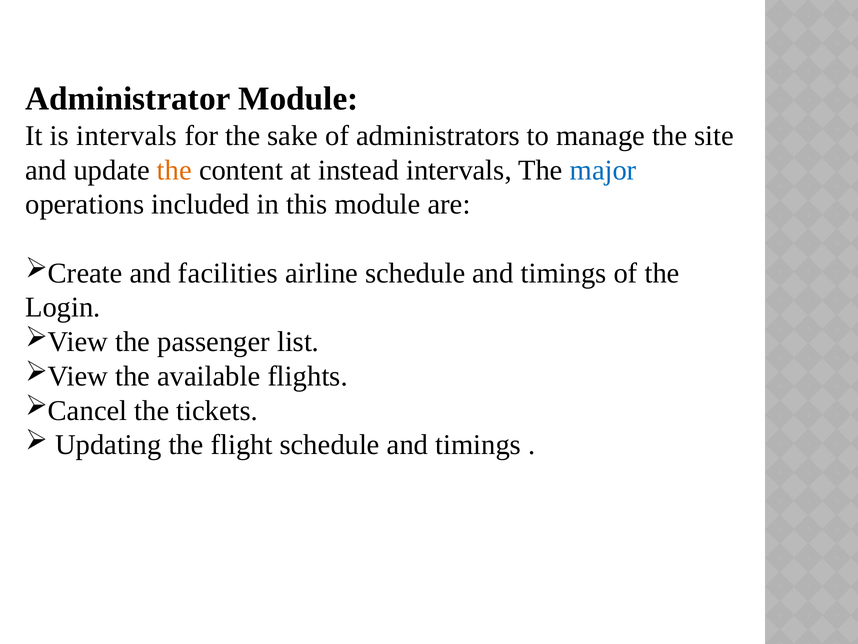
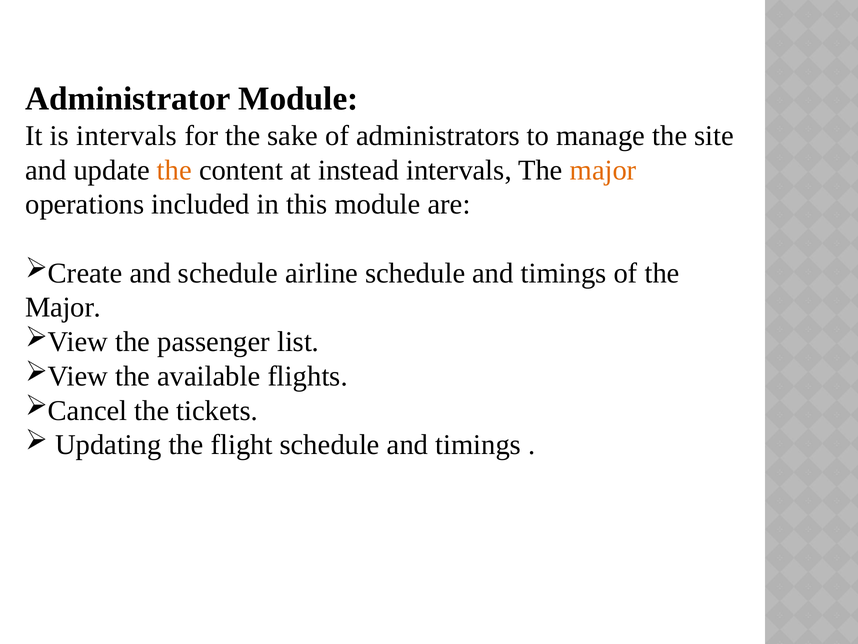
major colour: blue -> orange (603, 170)
and facilities: facilities -> schedule (228, 273)
Login: Login -> Major (63, 307)
